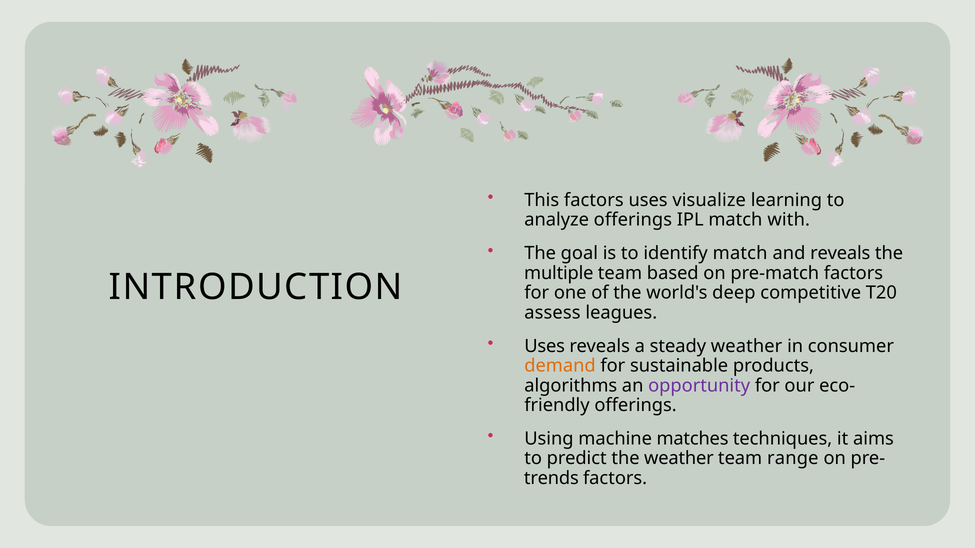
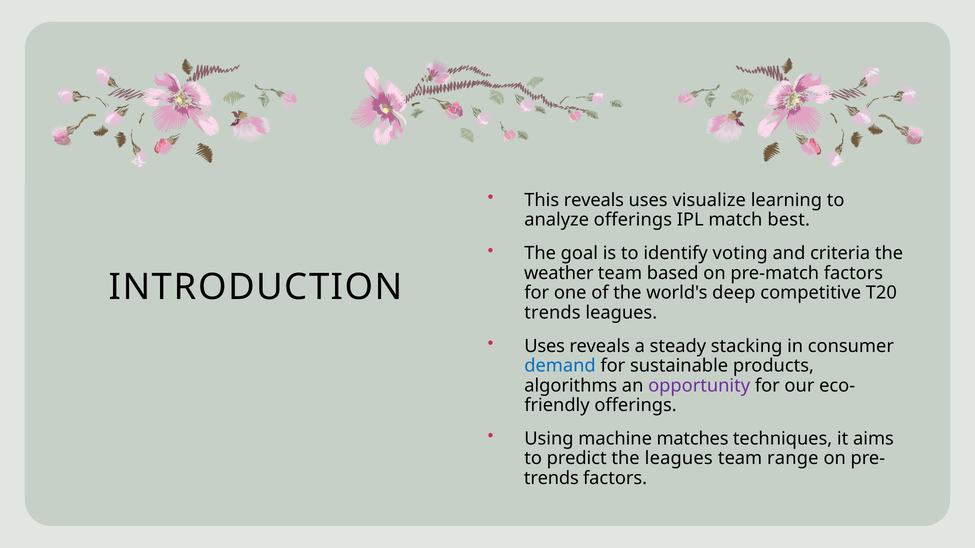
This factors: factors -> reveals (594, 200)
with: with -> best (789, 220)
identify match: match -> voting (740, 254)
and reveals: reveals -> criteria (840, 254)
multiple: multiple -> weather (559, 273)
assess: assess -> trends (552, 313)
steady weather: weather -> stacking (747, 346)
demand colour: orange -> blue (560, 366)
the weather: weather -> leagues (679, 459)
